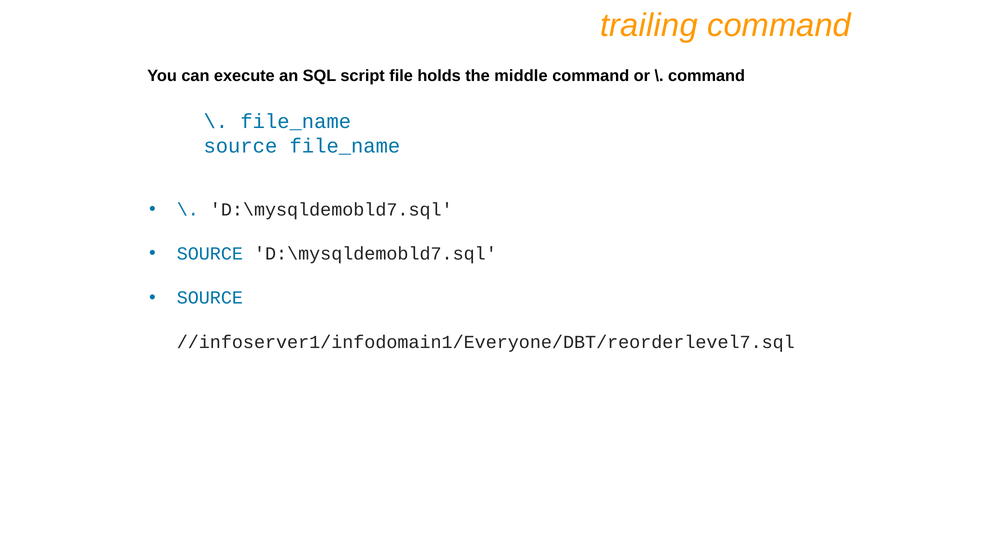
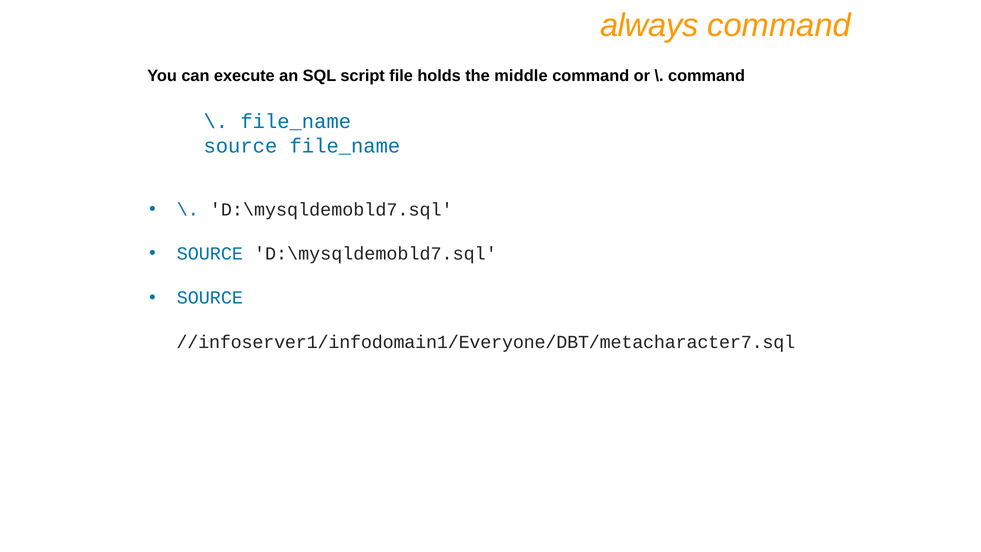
trailing: trailing -> always (649, 26)
//infoserver1/infodomain1/Everyone/DBT/reorderlevel7.sql: //infoserver1/infodomain1/Everyone/DBT/reorderlevel7.sql -> //infoserver1/infodomain1/Everyone/DBT/metacharacter7.sql (486, 342)
